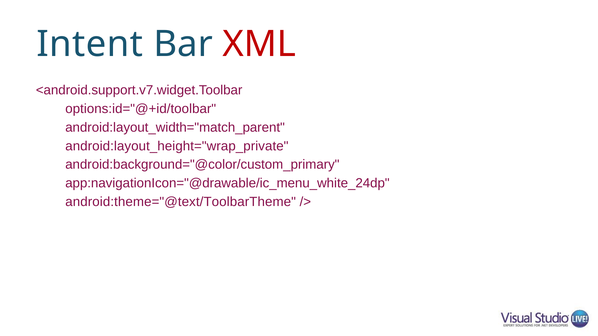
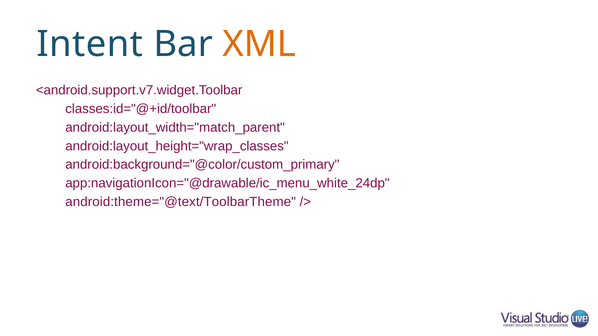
XML colour: red -> orange (259, 44)
options:id="@+id/toolbar: options:id="@+id/toolbar -> classes:id="@+id/toolbar (141, 109)
android:layout_height="wrap_private: android:layout_height="wrap_private -> android:layout_height="wrap_classes (177, 146)
